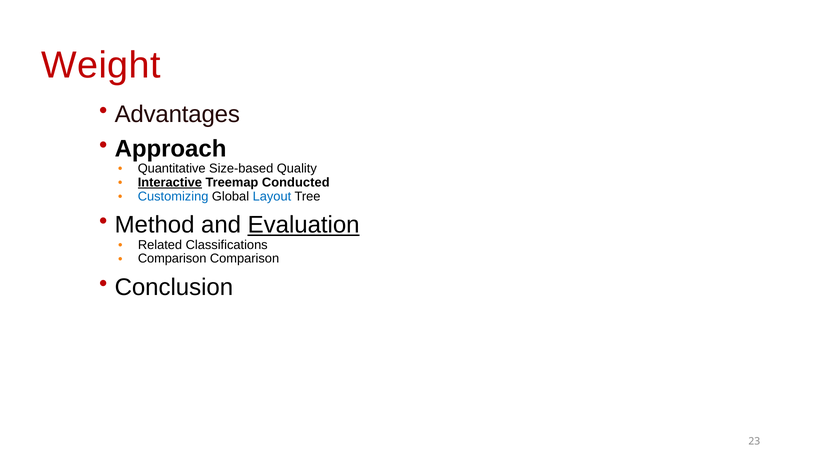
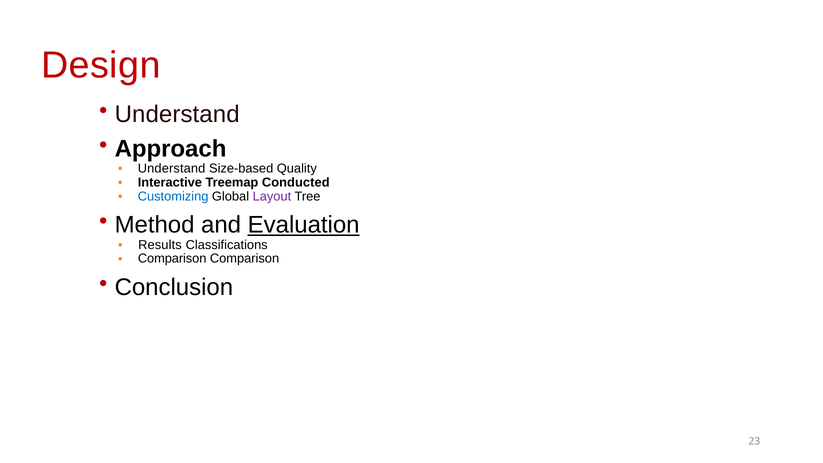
Weight: Weight -> Design (101, 65)
Advantages: Advantages -> Understand (177, 114)
Quantitative: Quantitative -> Understand (172, 169)
Interactive underline: present -> none (170, 183)
Layout colour: blue -> purple (272, 196)
Related: Related -> Results (160, 245)
